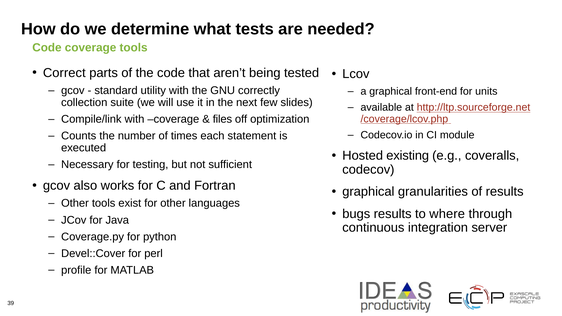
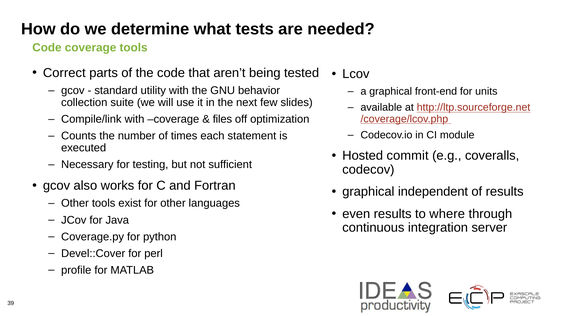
correctly: correctly -> behavior (259, 91)
existing: existing -> commit (408, 156)
granularities: granularities -> independent (433, 192)
bugs: bugs -> even (356, 214)
